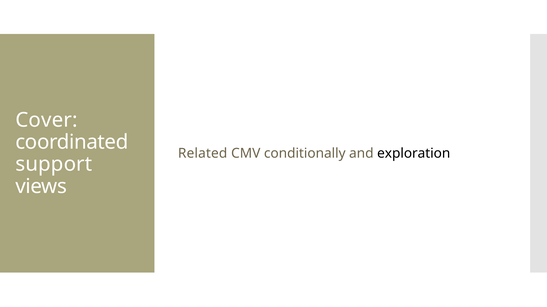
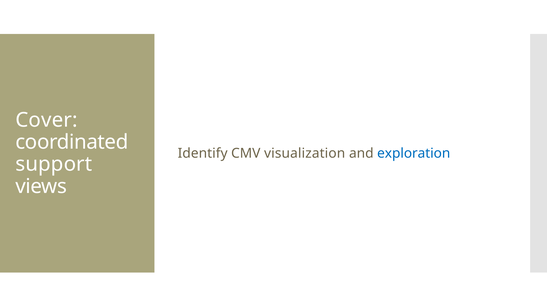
Related: Related -> Identify (203, 154)
conditionally: conditionally -> visualization (305, 154)
exploration colour: black -> blue (414, 154)
